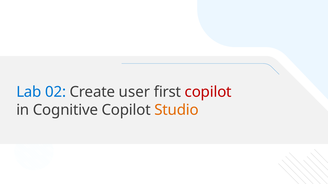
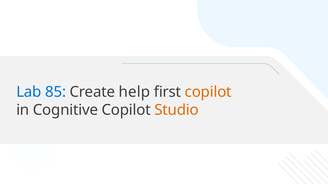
02: 02 -> 85 (56, 92)
user: user -> help (134, 92)
copilot colour: red -> orange (208, 92)
